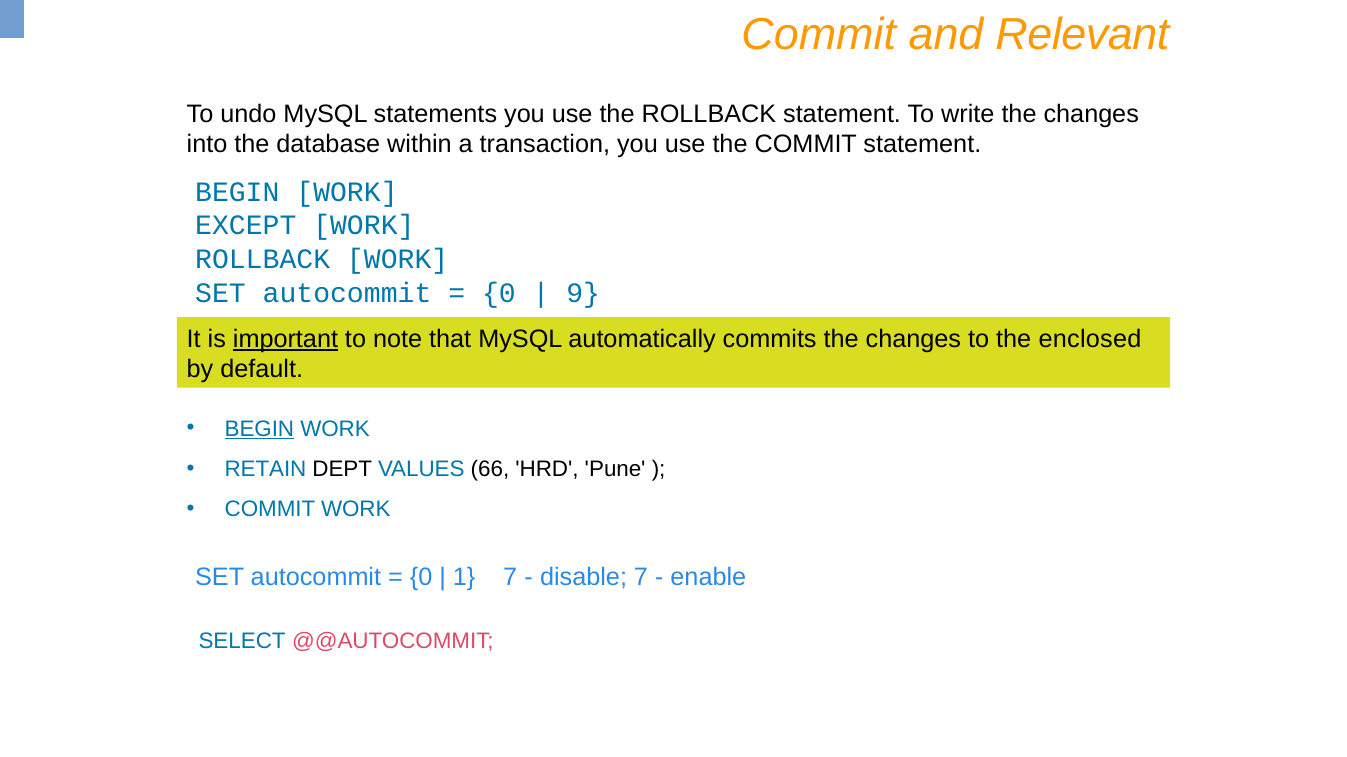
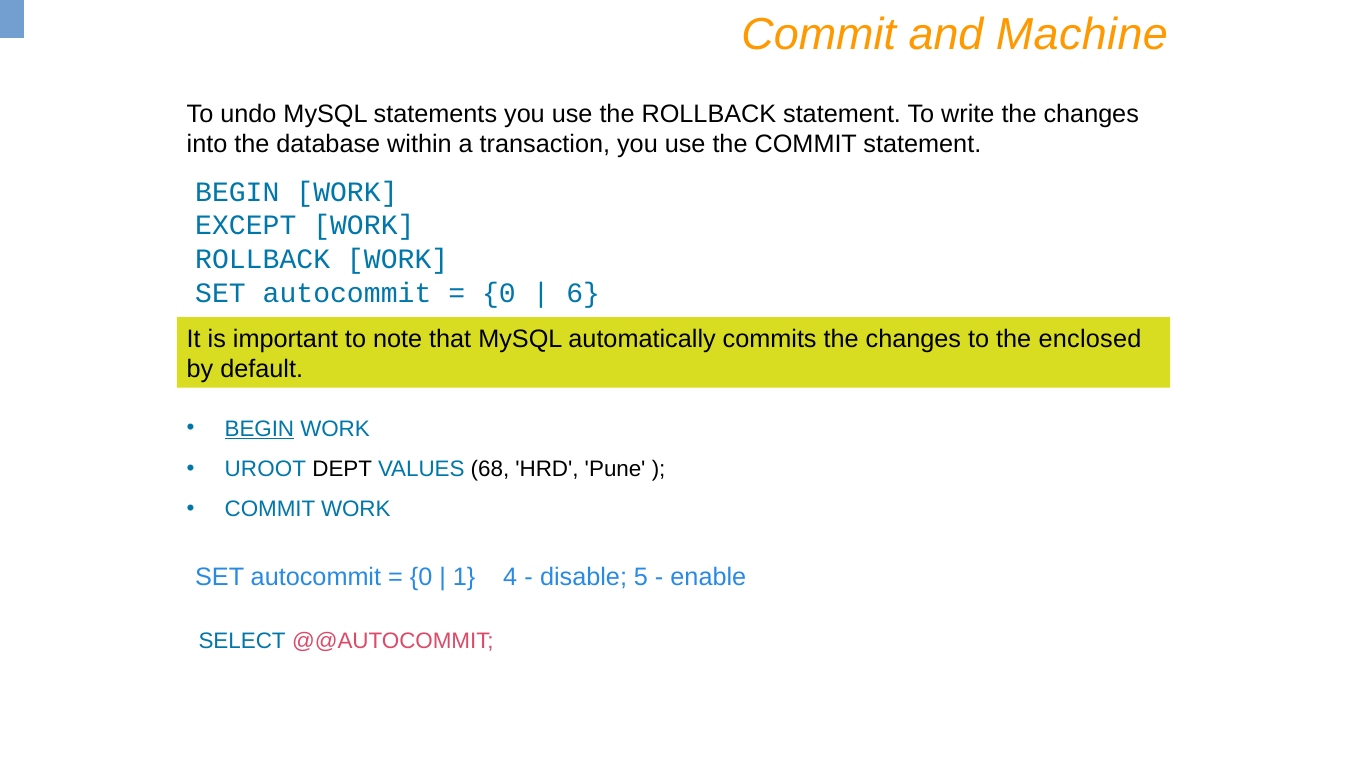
Relevant: Relevant -> Machine (1082, 35)
9: 9 -> 6 (583, 293)
important underline: present -> none (285, 339)
RETAIN: RETAIN -> UROOT (265, 469)
66: 66 -> 68 (490, 469)
1 7: 7 -> 4 (510, 577)
disable 7: 7 -> 5 (641, 577)
